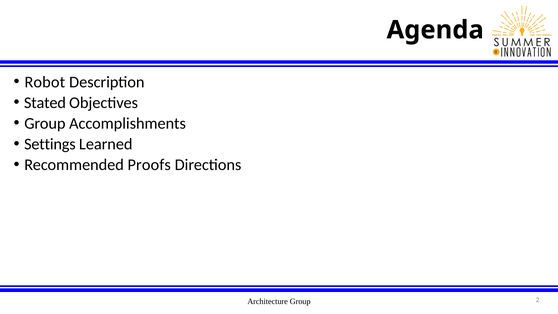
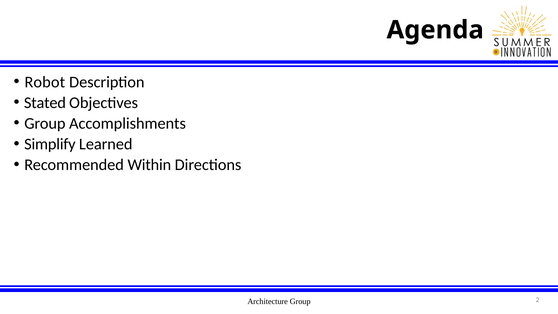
Settings: Settings -> Simplify (50, 144)
Proofs: Proofs -> Within (149, 165)
